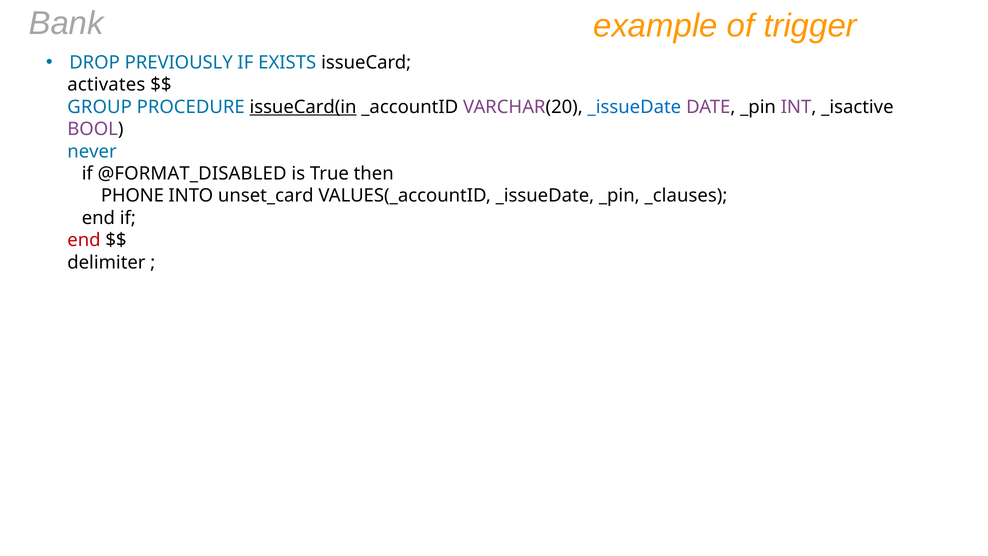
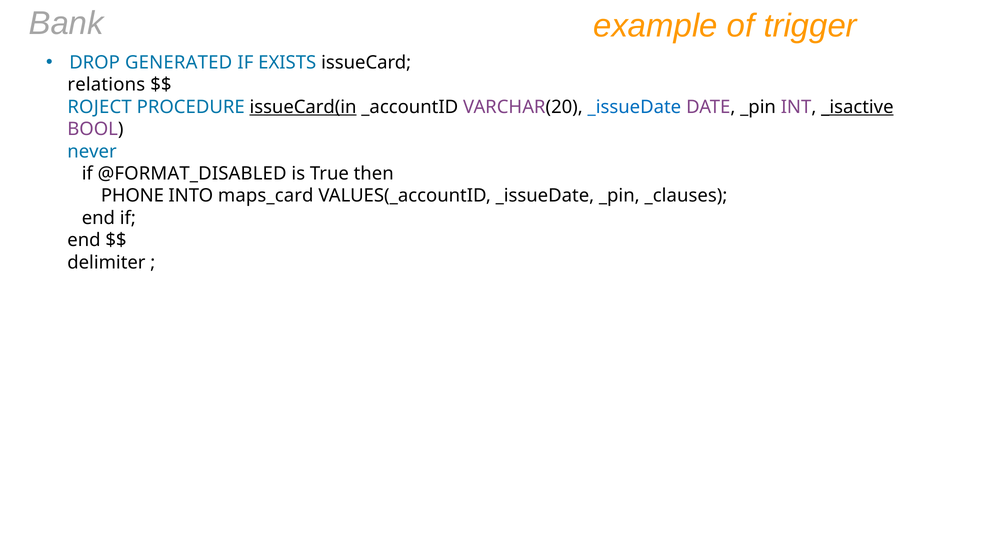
PREVIOUSLY: PREVIOUSLY -> GENERATED (179, 62)
activates: activates -> relations (106, 85)
GROUP: GROUP -> ROJECT (100, 107)
_isactive underline: none -> present (857, 107)
unset_card: unset_card -> maps_card (266, 196)
end colour: red -> black (84, 240)
